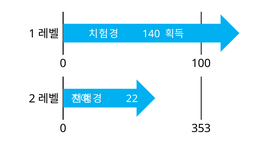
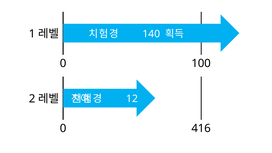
22: 22 -> 12 (132, 99)
353: 353 -> 416 (201, 128)
